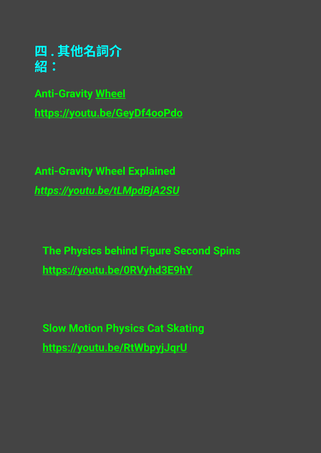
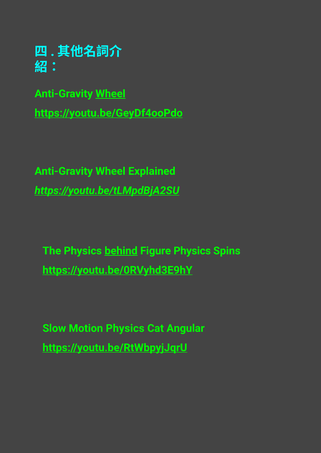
behind underline: none -> present (121, 251)
Figure Second: Second -> Physics (192, 251)
Skating: Skating -> Angular (186, 329)
